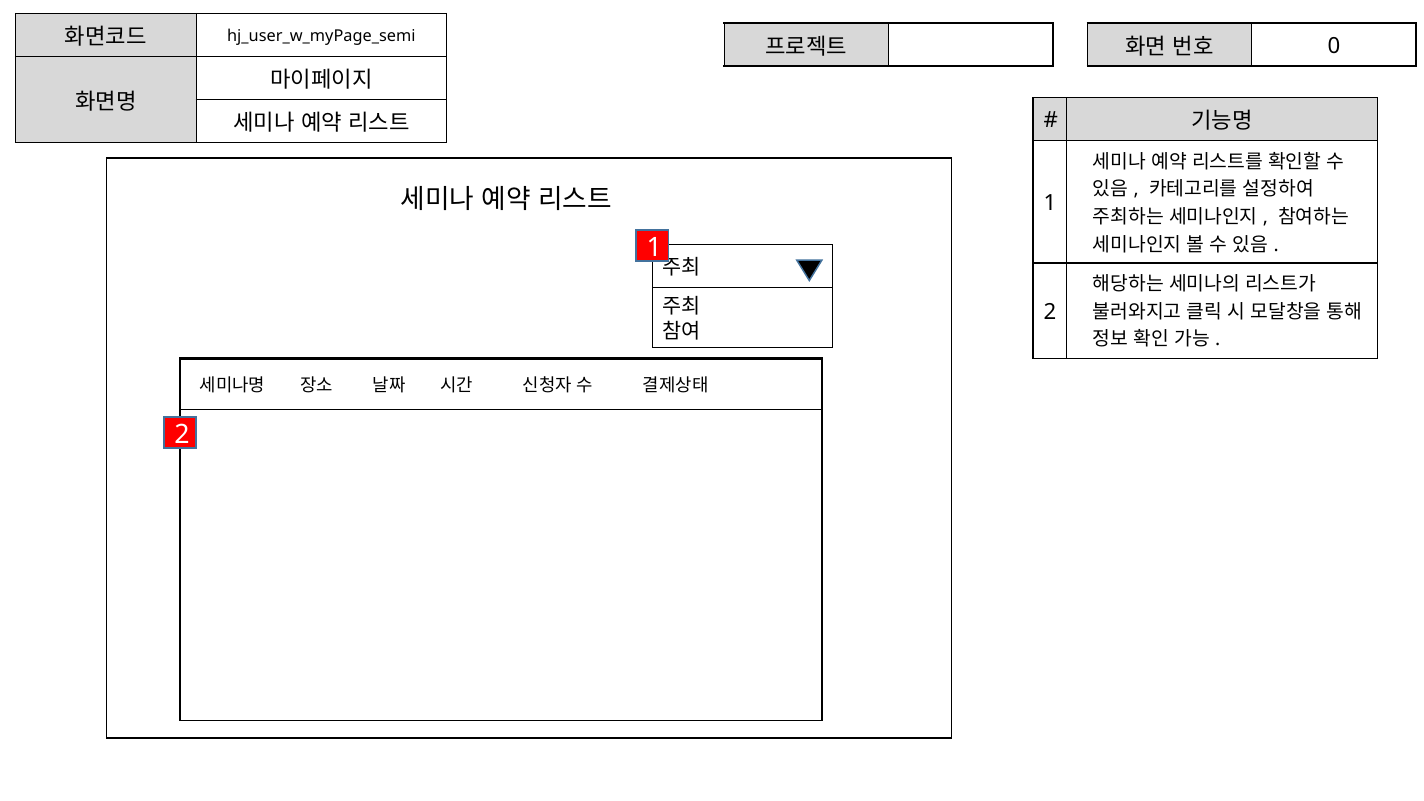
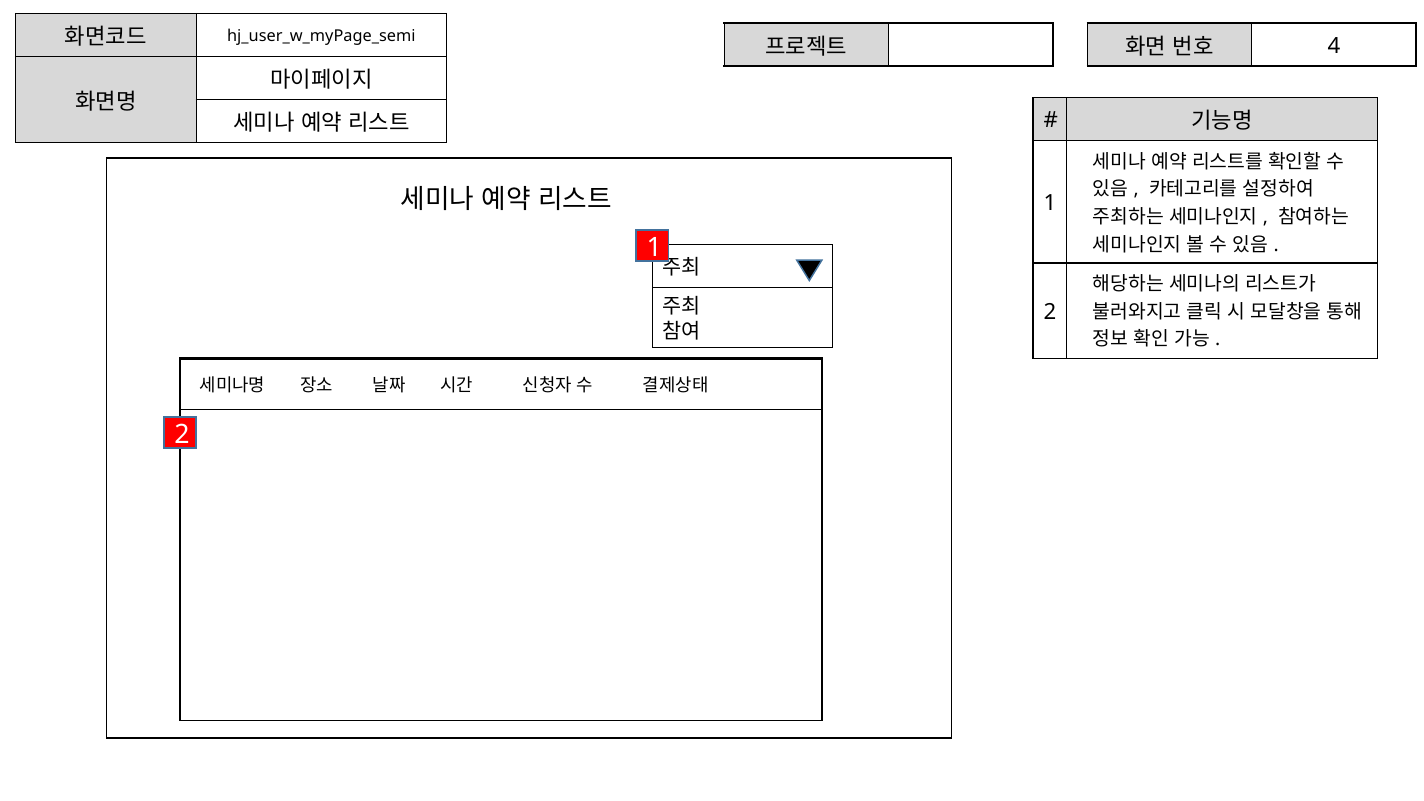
0: 0 -> 4 (1334, 46)
